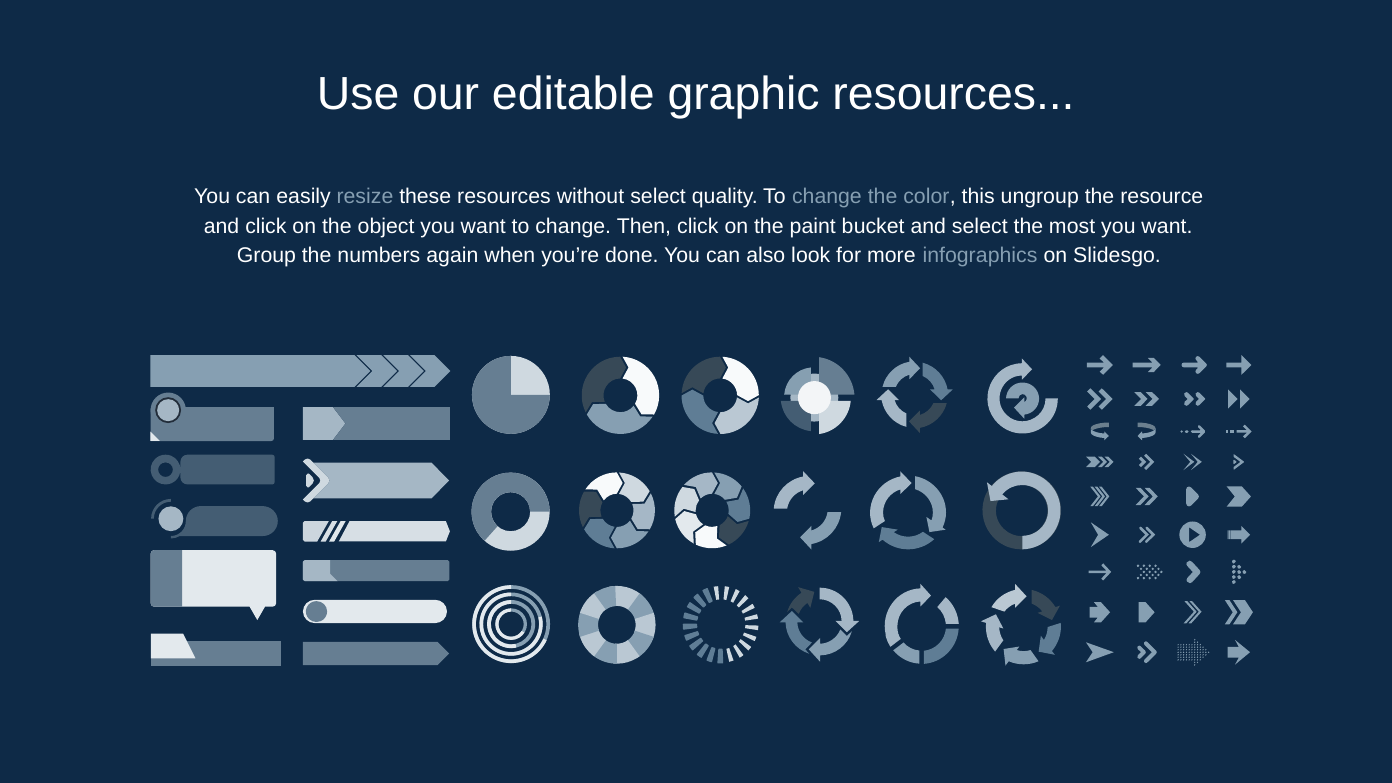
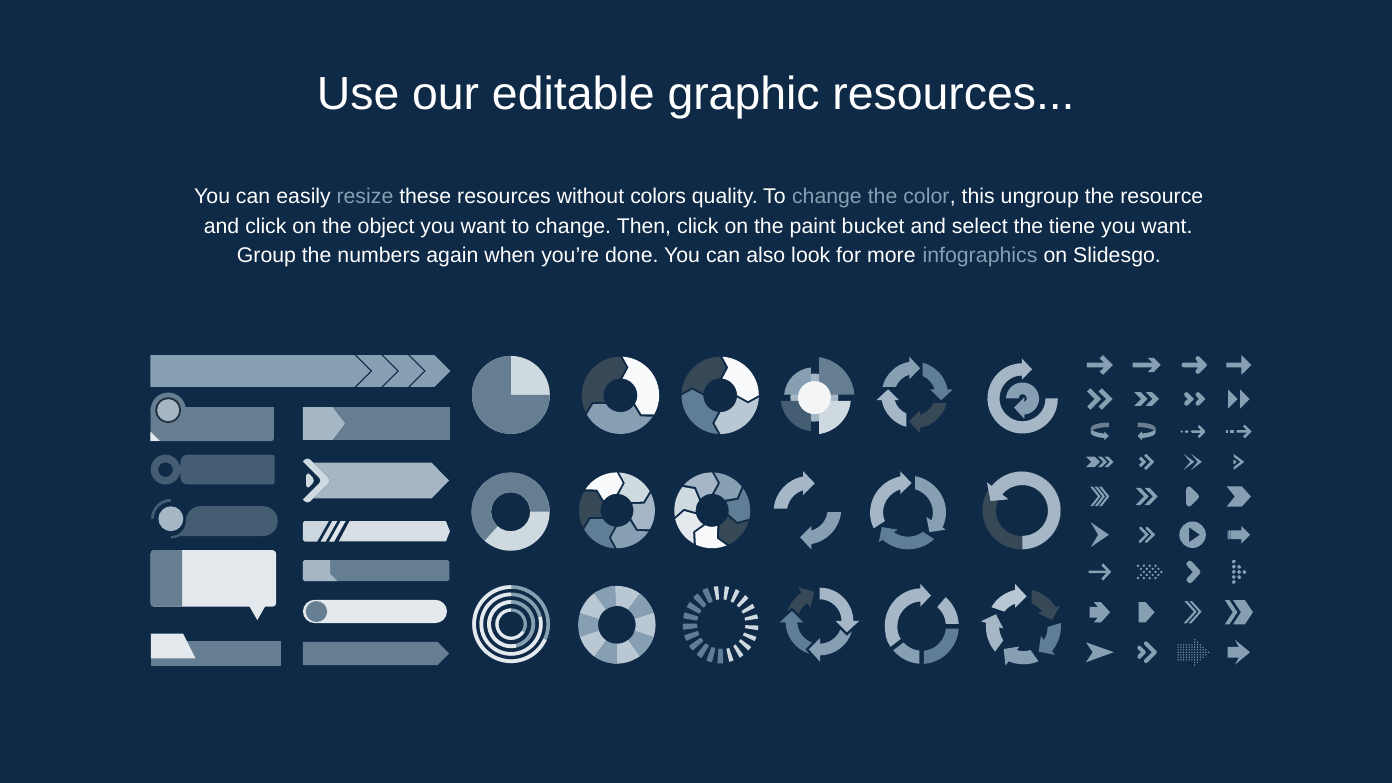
without select: select -> colors (658, 197)
most: most -> tiene (1072, 226)
